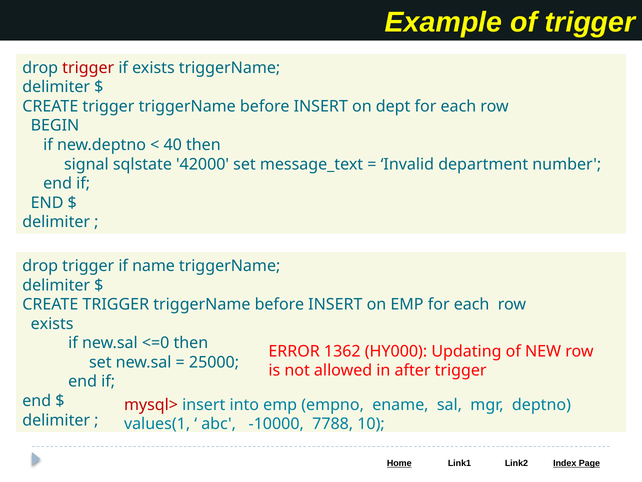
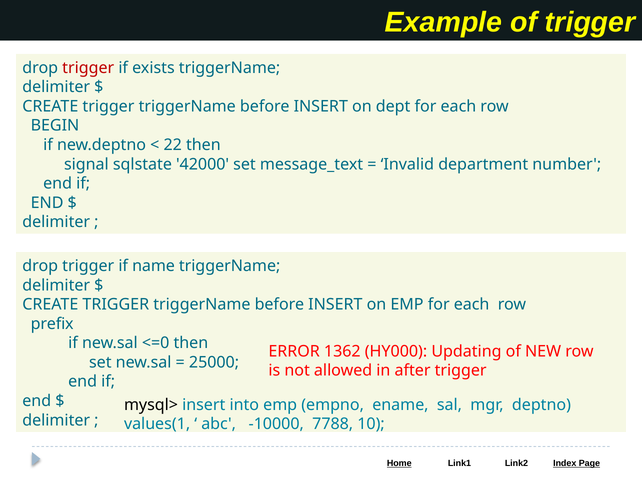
40: 40 -> 22 (173, 145)
exists: exists -> prefix (52, 324)
mysql> colour: red -> black (151, 404)
